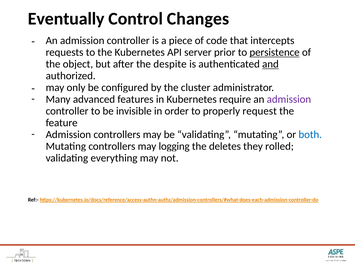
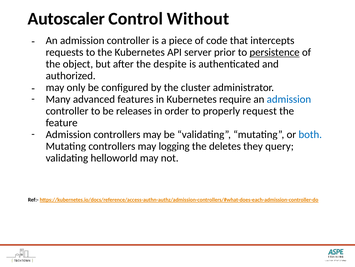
Eventually: Eventually -> Autoscaler (66, 19)
Changes: Changes -> Without (198, 19)
and underline: present -> none (270, 64)
admission colour: purple -> blue (289, 99)
invisible: invisible -> releases (134, 111)
rolled: rolled -> query (279, 146)
everything: everything -> helloworld (114, 158)
